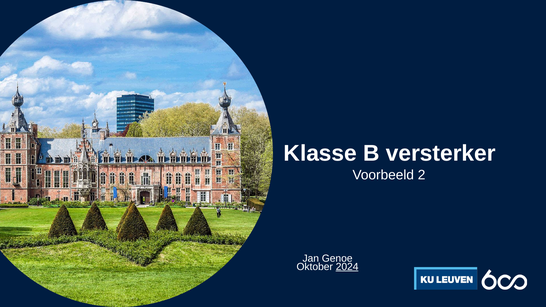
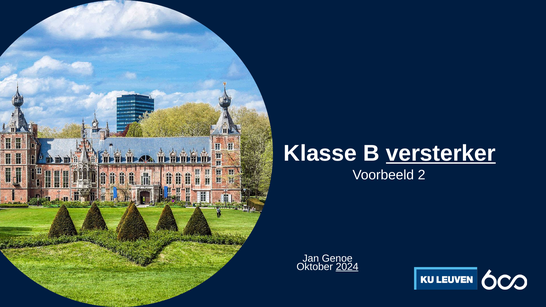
versterker underline: none -> present (441, 153)
